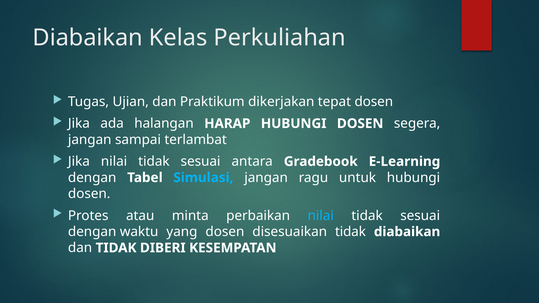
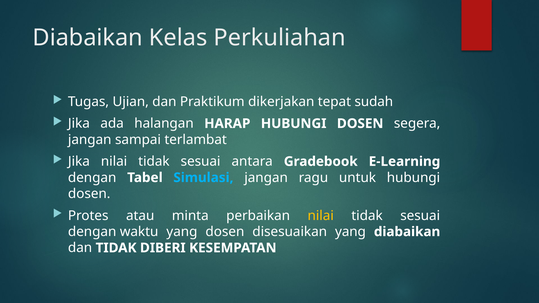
tepat dosen: dosen -> sudah (374, 102)
nilai colour: light blue -> yellow (321, 216)
disesuaikan tidak: tidak -> yang (350, 232)
